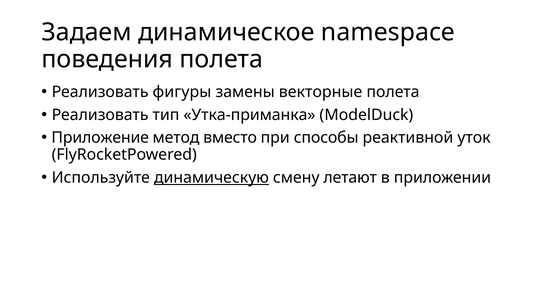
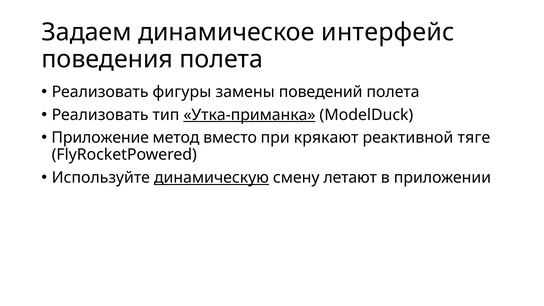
namespace: namespace -> интерфейс (388, 32)
векторные: векторные -> поведений (321, 92)
Утка-приманка underline: none -> present (249, 115)
способы: способы -> крякают (326, 138)
уток: уток -> тяге (474, 138)
